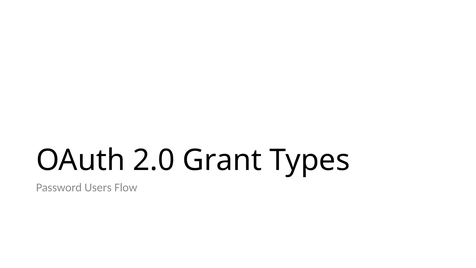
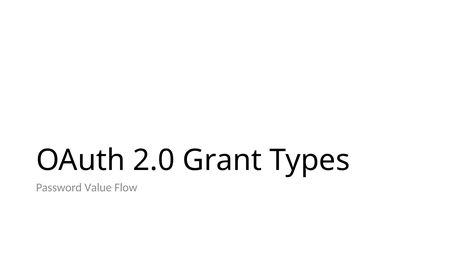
Users: Users -> Value (98, 187)
